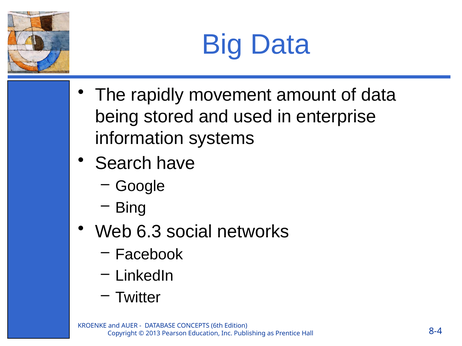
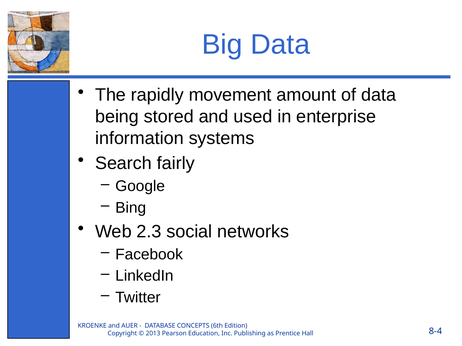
have: have -> fairly (176, 164)
6.3: 6.3 -> 2.3 (149, 232)
